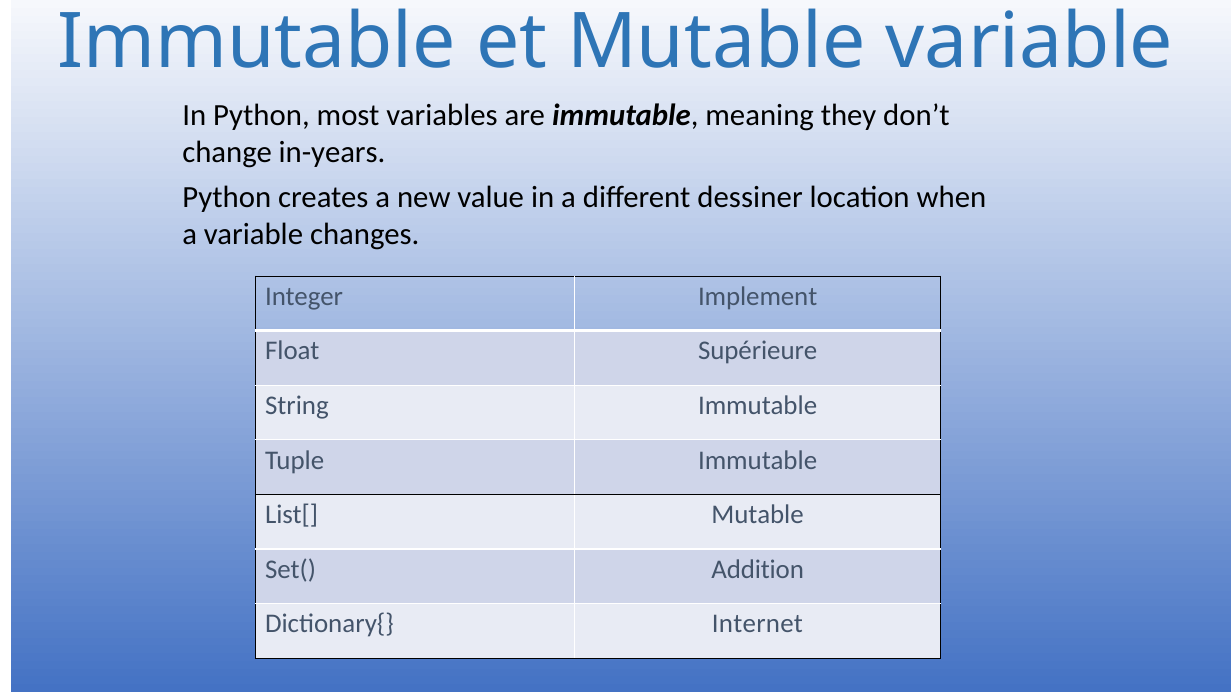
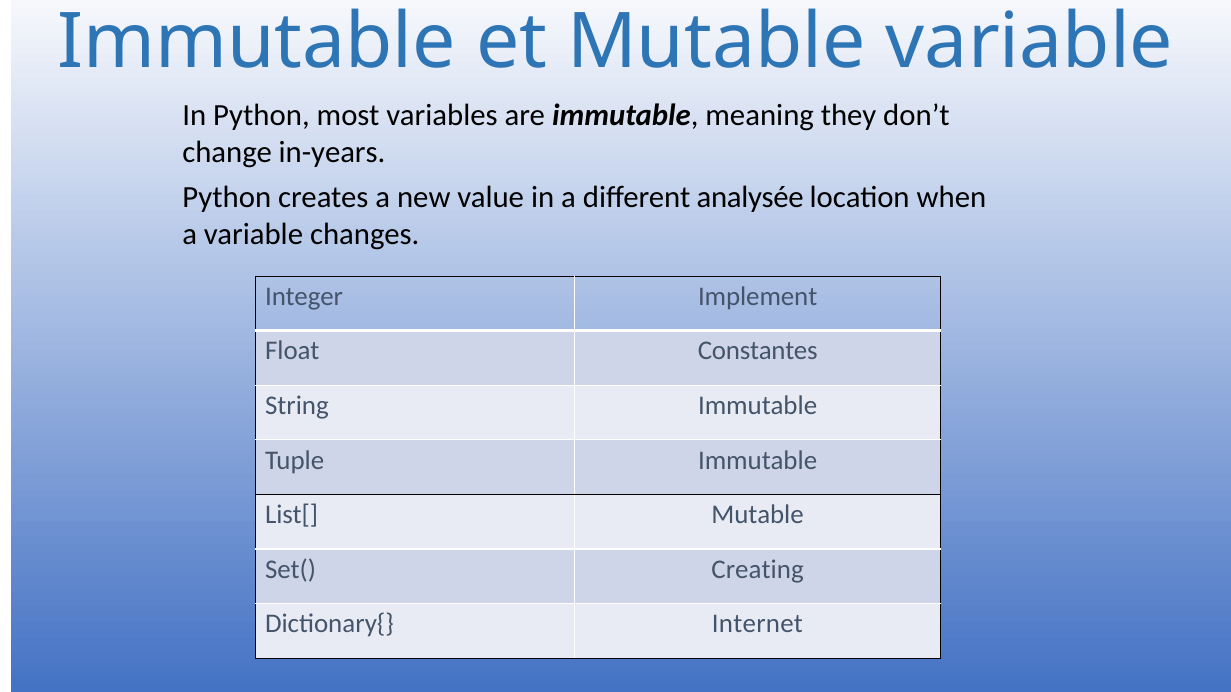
dessiner: dessiner -> analysée (750, 197)
Supérieure: Supérieure -> Constantes (758, 351)
Addition: Addition -> Creating (758, 570)
